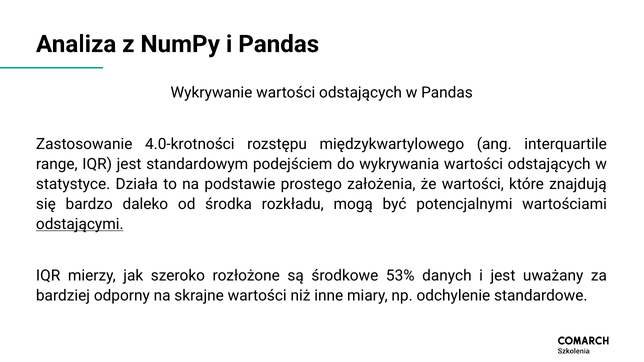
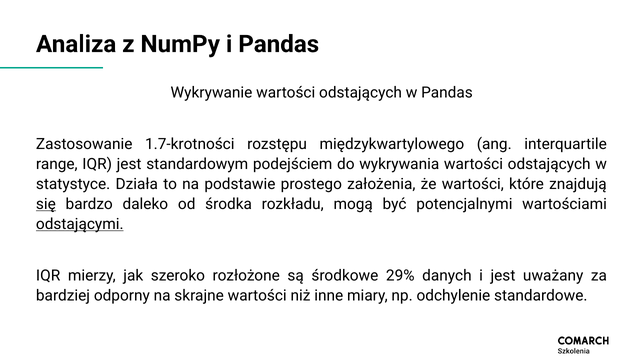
4.0-krotności: 4.0-krotności -> 1.7-krotności (190, 144)
się underline: none -> present (46, 204)
53%: 53% -> 29% (400, 276)
